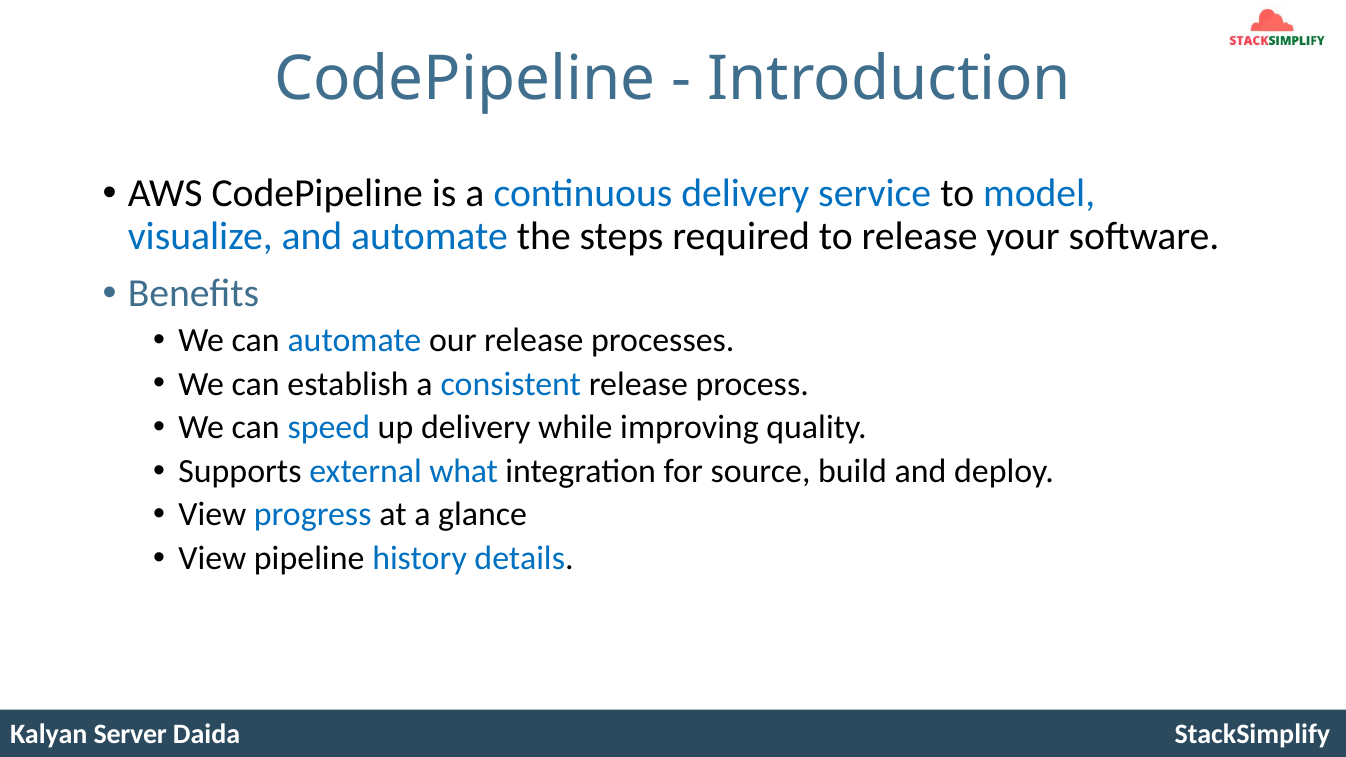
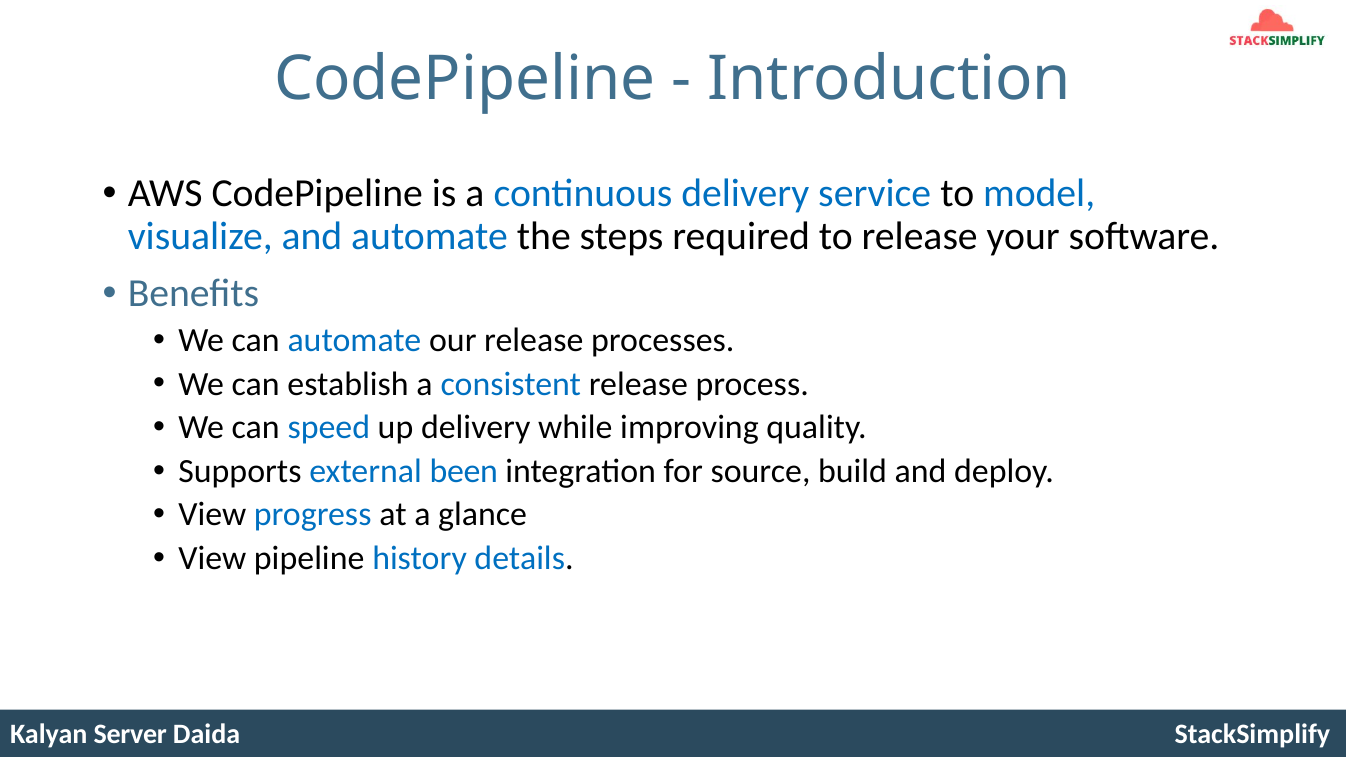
what: what -> been (464, 471)
